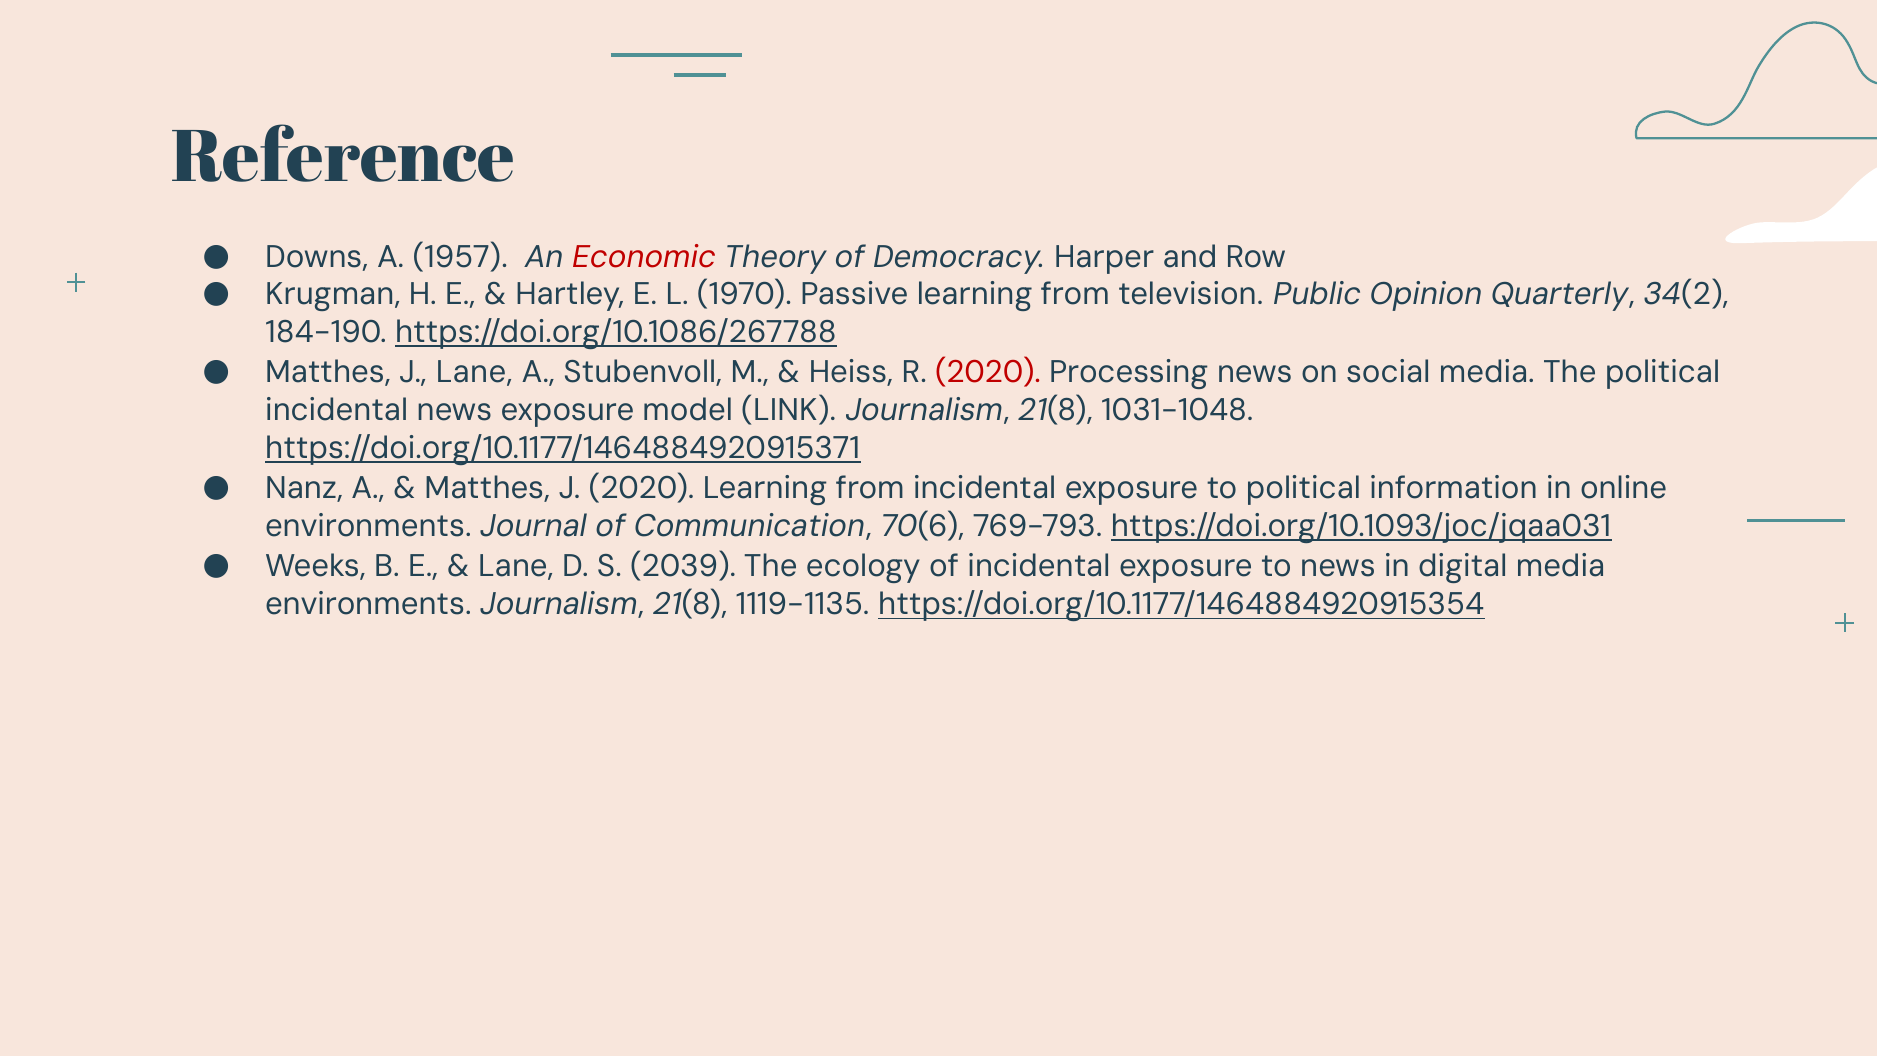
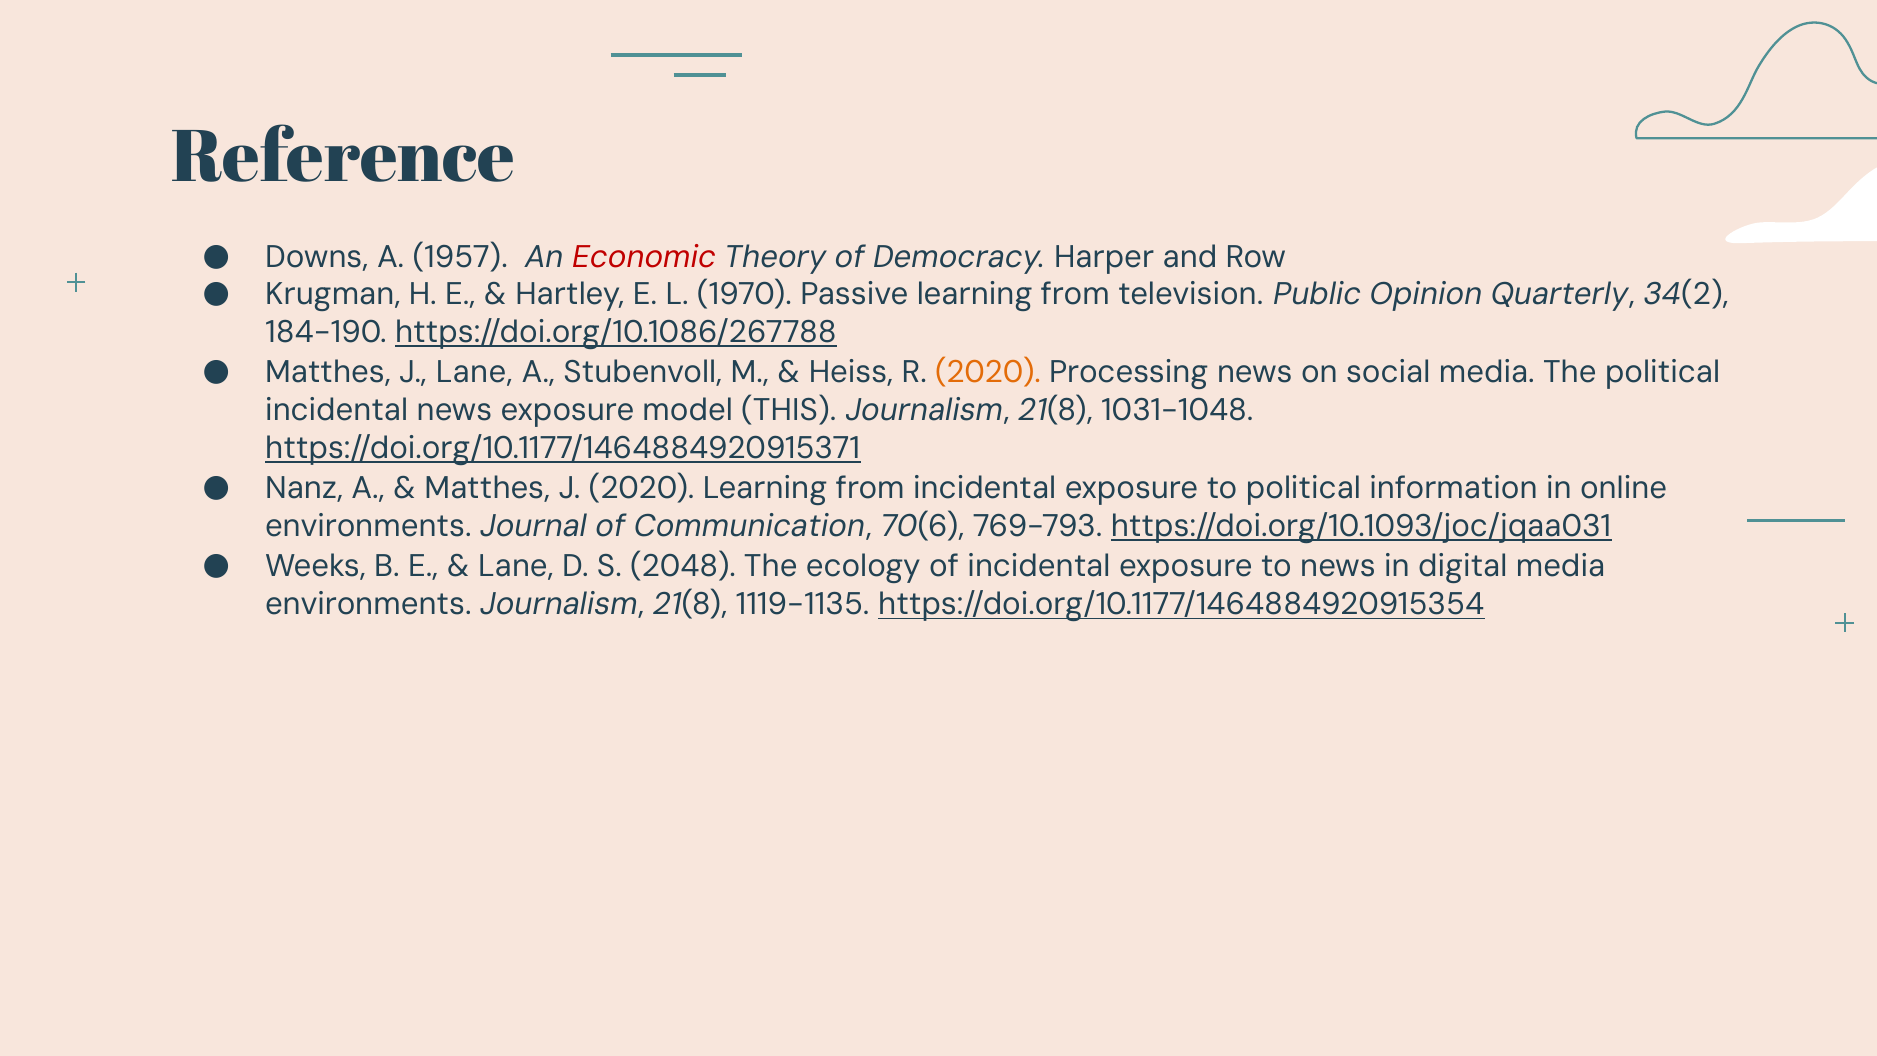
2020 colour: red -> orange (988, 373)
LINK: LINK -> THIS (789, 410)
2039: 2039 -> 2048 (683, 566)
